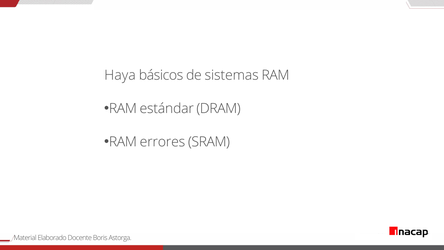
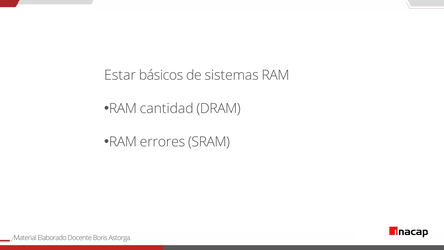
Haya: Haya -> Estar (120, 75)
estándar: estándar -> cantidad (167, 108)
